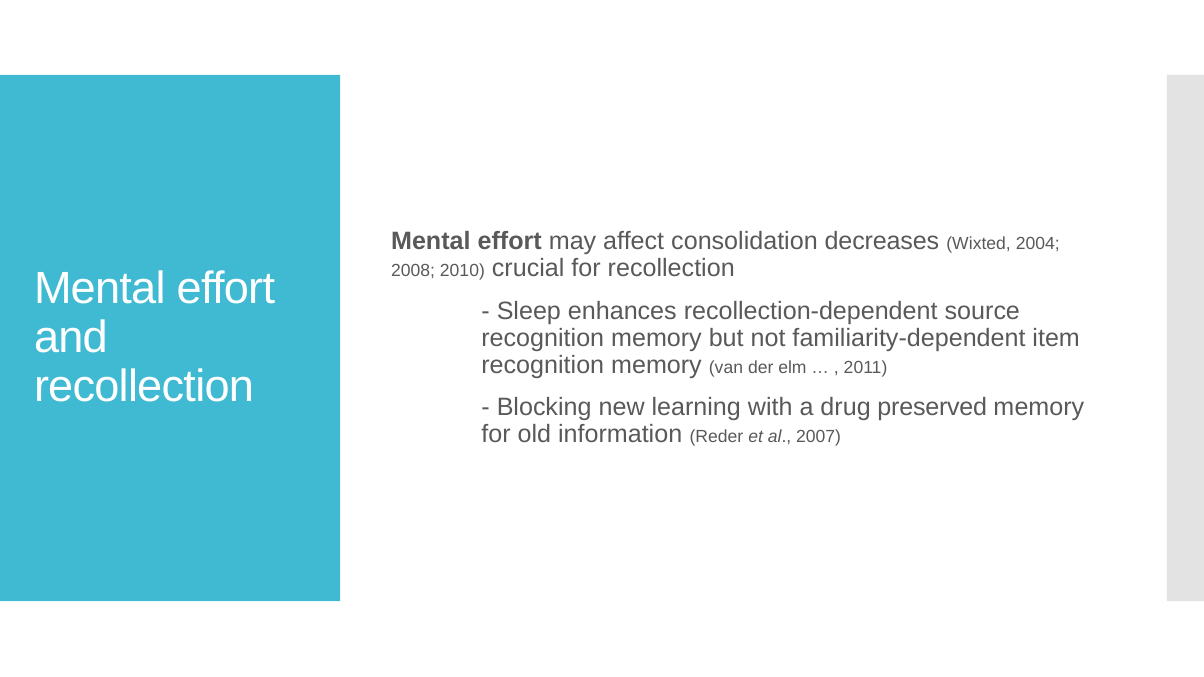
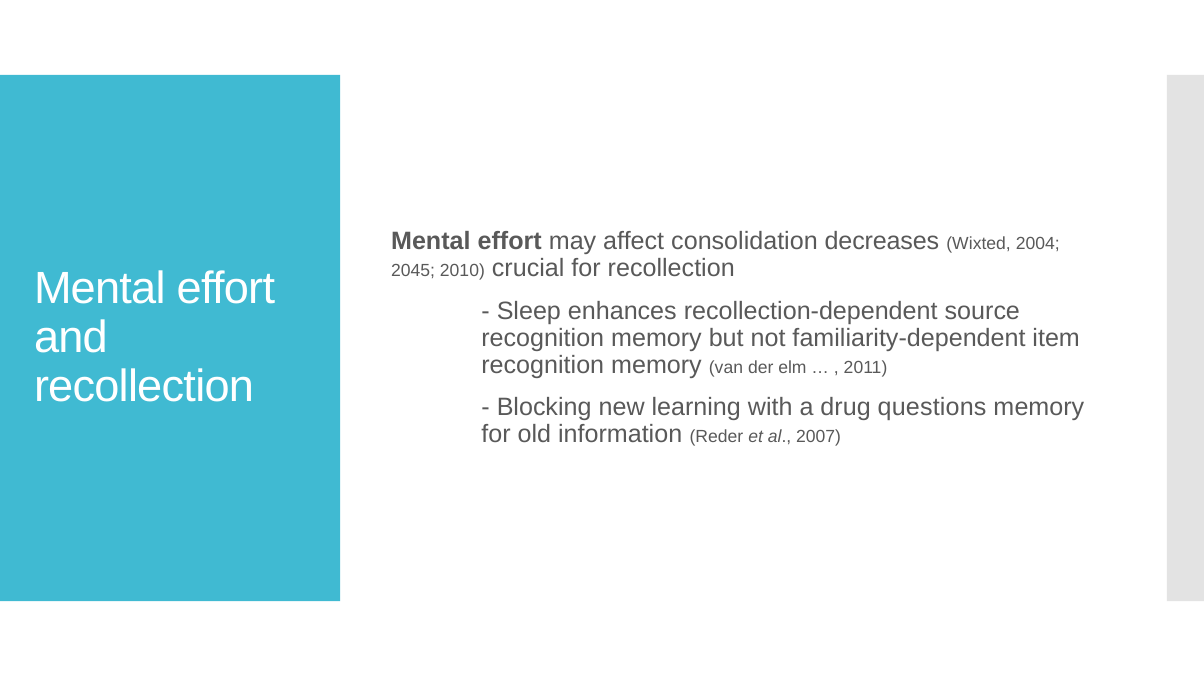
2008: 2008 -> 2045 (413, 271)
preserved: preserved -> questions (932, 407)
